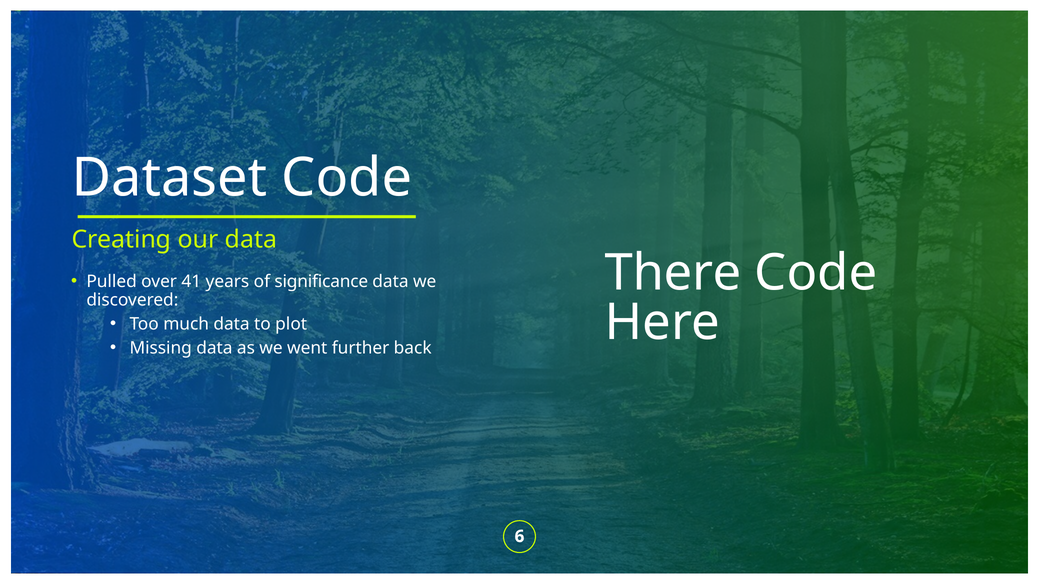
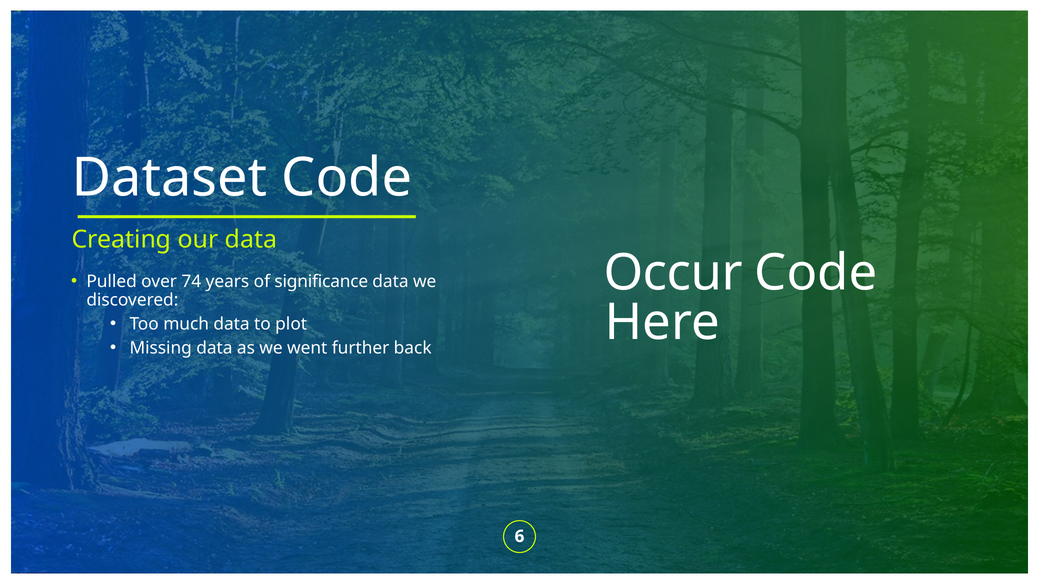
There: There -> Occur (673, 273)
41: 41 -> 74 (191, 282)
